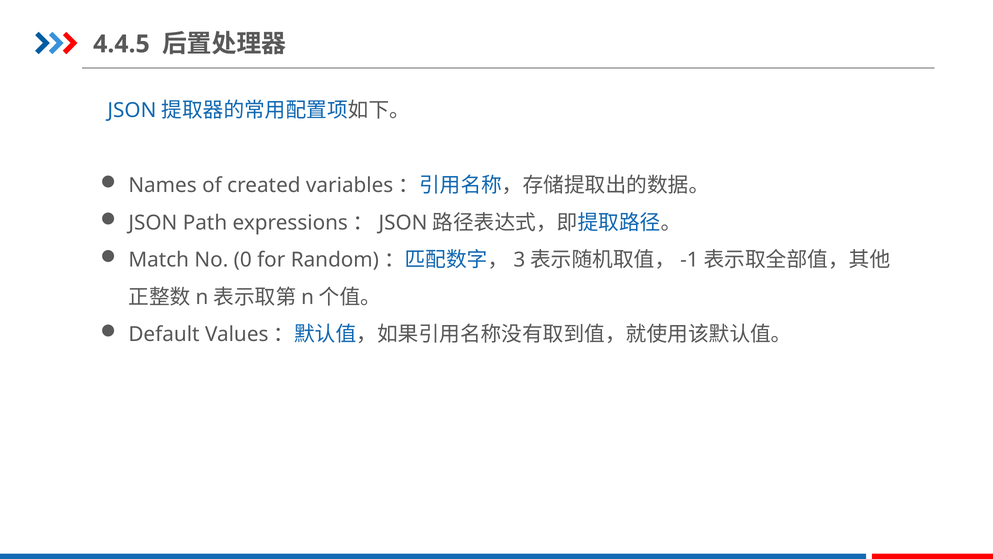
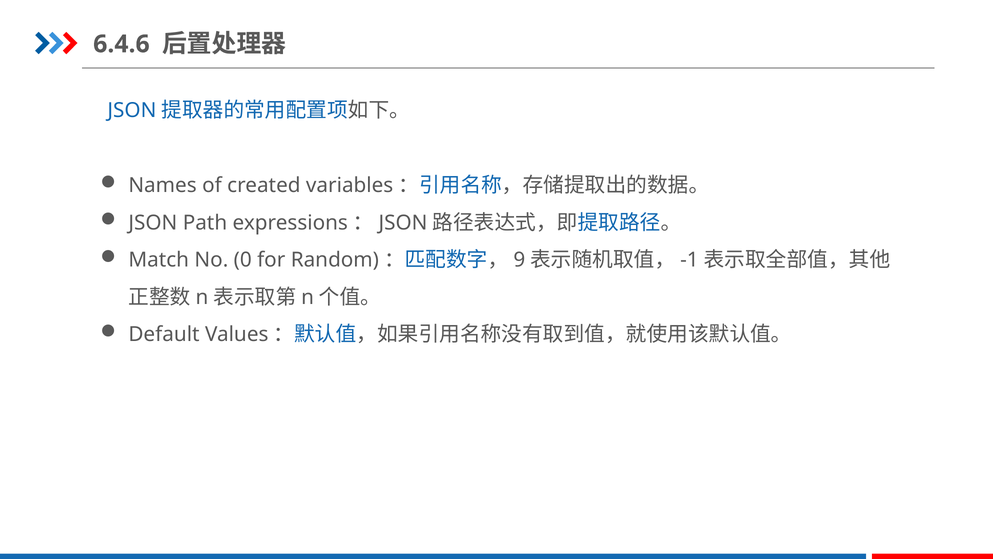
4.4.5: 4.4.5 -> 6.4.6 (121, 44)
3: 3 -> 9 (519, 260)
